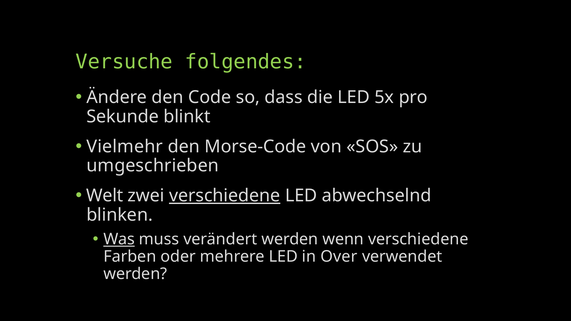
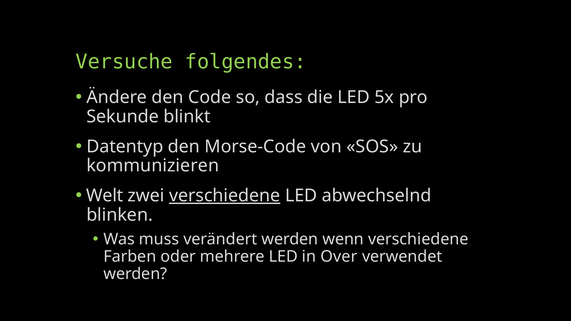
Vielmehr: Vielmehr -> Datentyp (125, 147)
umgeschrieben: umgeschrieben -> kommunizieren (153, 166)
Was underline: present -> none (119, 239)
